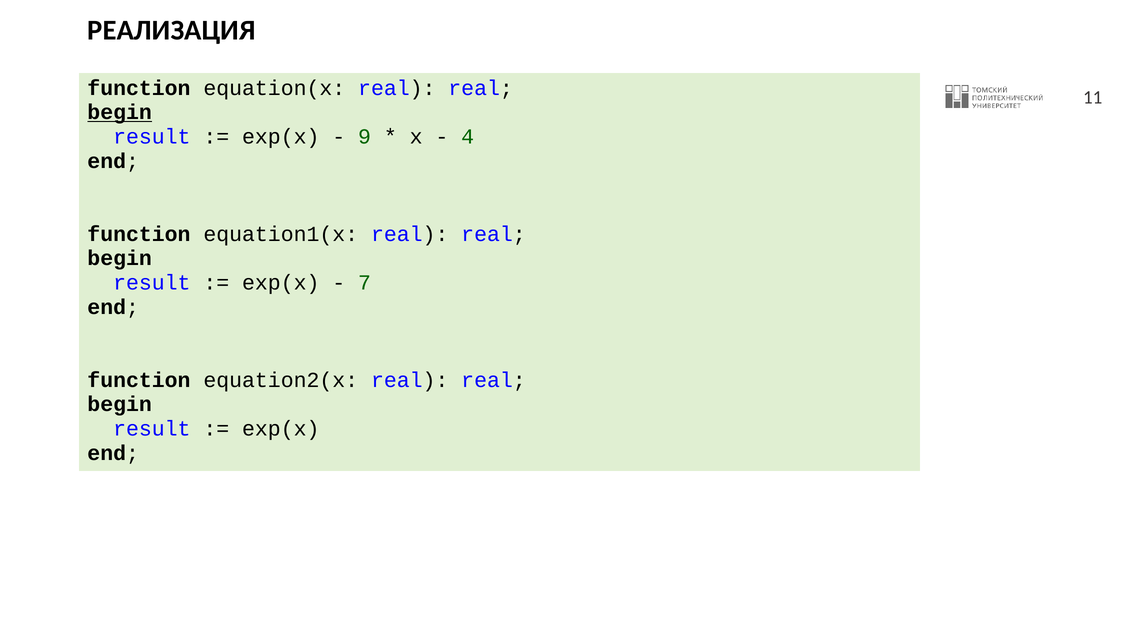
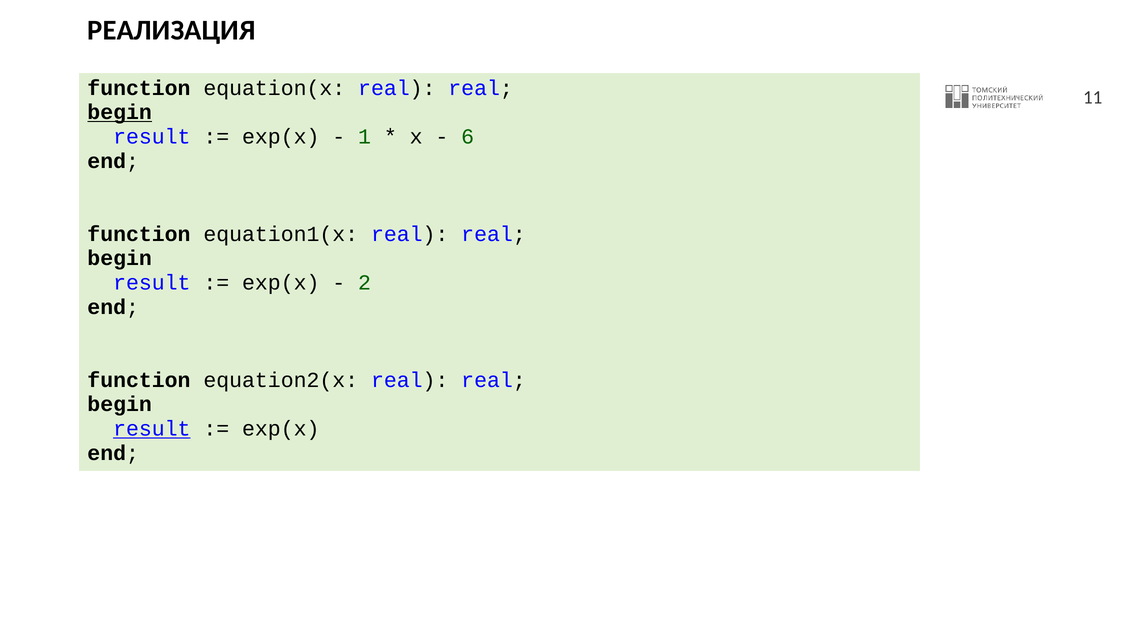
9: 9 -> 1 (365, 137)
4: 4 -> 6 (468, 137)
7: 7 -> 2 (365, 283)
result underline: none -> present (152, 429)
